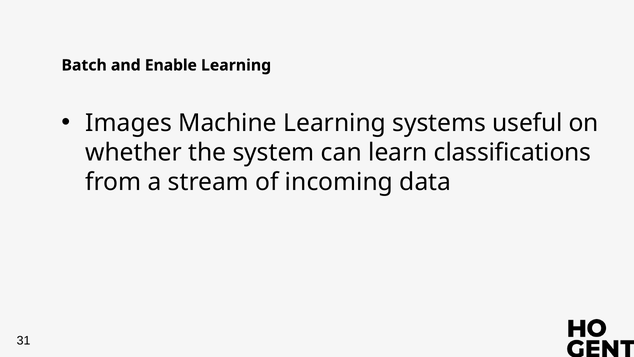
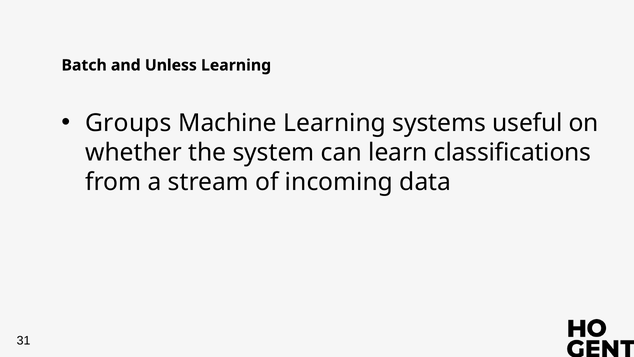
Enable: Enable -> Unless (171, 65)
Images: Images -> Groups (128, 123)
